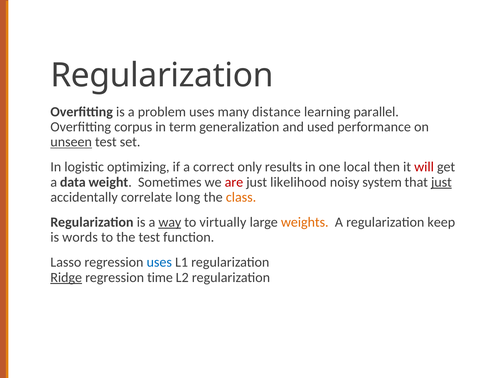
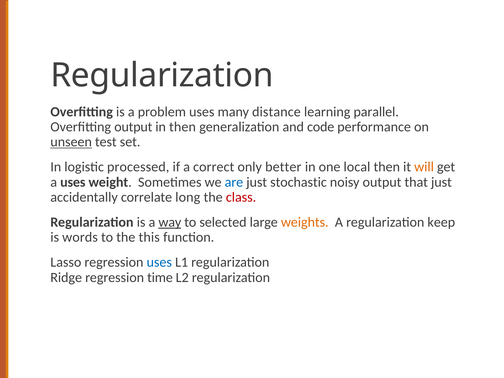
Overfitting corpus: corpus -> output (133, 127)
in term: term -> then (183, 127)
used: used -> code (321, 127)
optimizing: optimizing -> processed (138, 167)
results: results -> better (283, 167)
will colour: red -> orange (424, 167)
a data: data -> uses (73, 182)
are colour: red -> blue (234, 182)
likelihood: likelihood -> stochastic (298, 182)
noisy system: system -> output (382, 182)
just underline: present -> none (441, 182)
class colour: orange -> red (241, 197)
virtually: virtually -> selected (223, 222)
the test: test -> this (149, 237)
Ridge underline: present -> none (66, 277)
